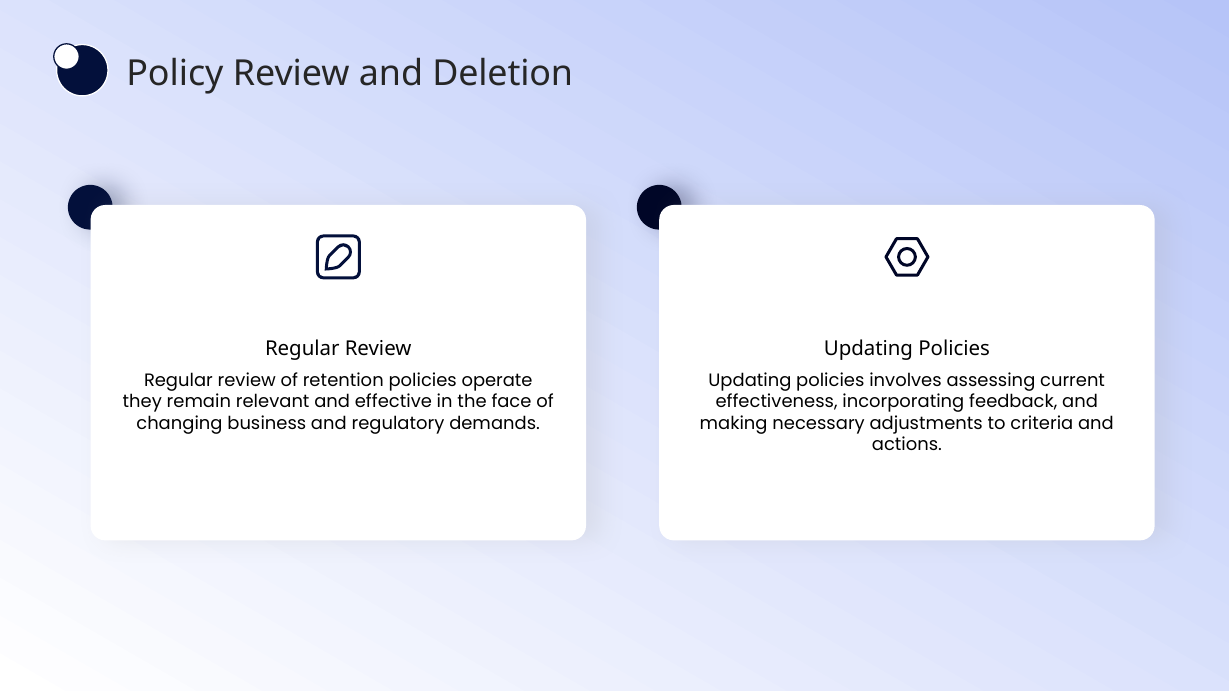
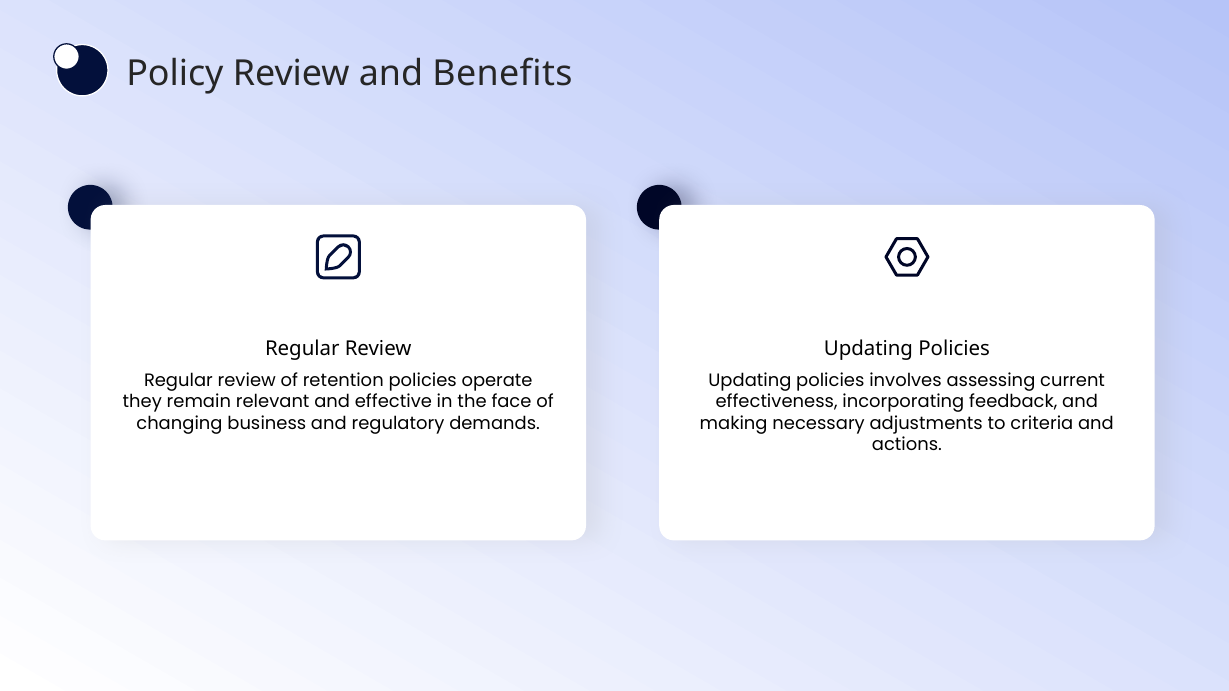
Deletion: Deletion -> Benefits (502, 73)
